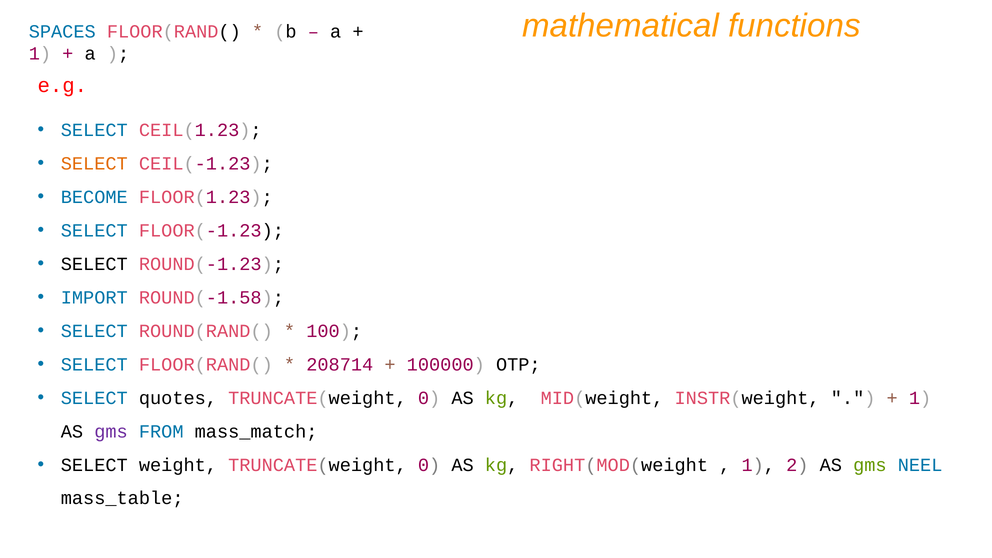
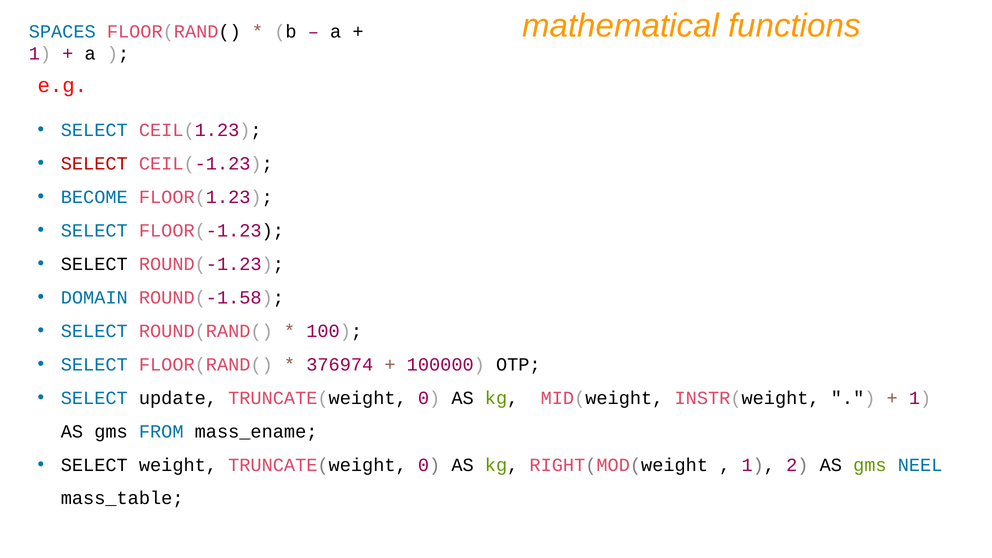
SELECT colour: orange -> red (94, 164)
IMPORT: IMPORT -> DOMAIN (94, 297)
208714: 208714 -> 376974 (340, 364)
quotes: quotes -> update (178, 398)
gms colour: purple -> black (111, 431)
mass_match: mass_match -> mass_ename (256, 431)
